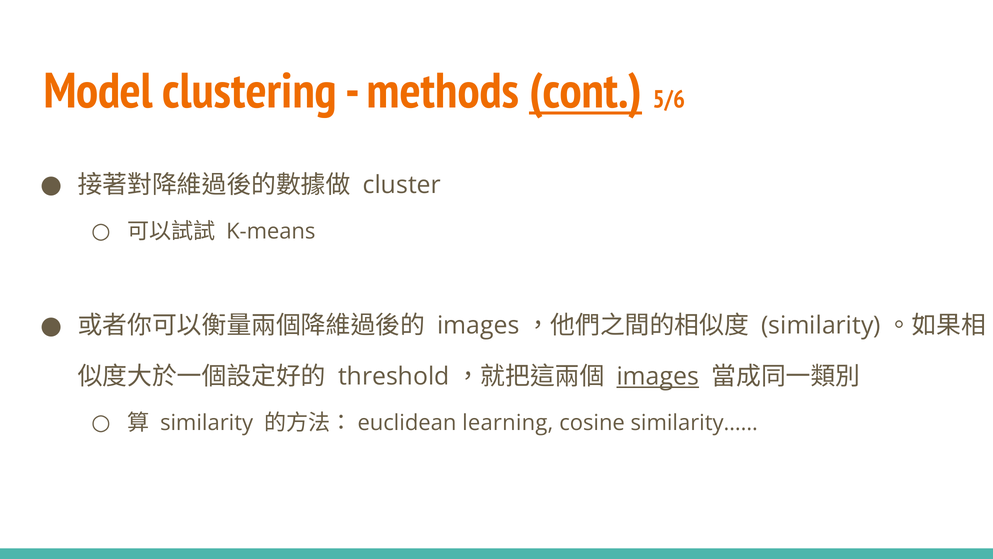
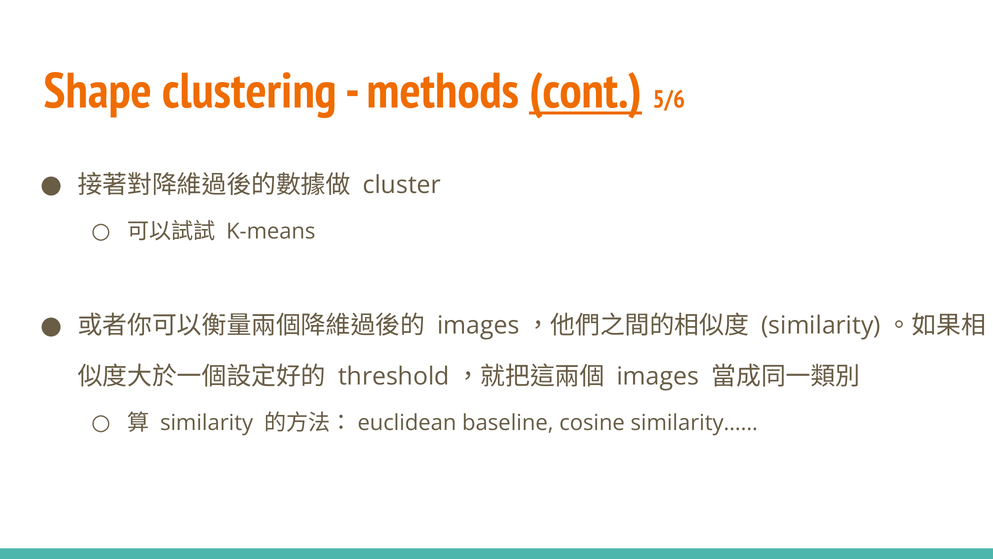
Model: Model -> Shape (98, 92)
images underline: present -> none (658, 376)
learning: learning -> baseline (508, 423)
